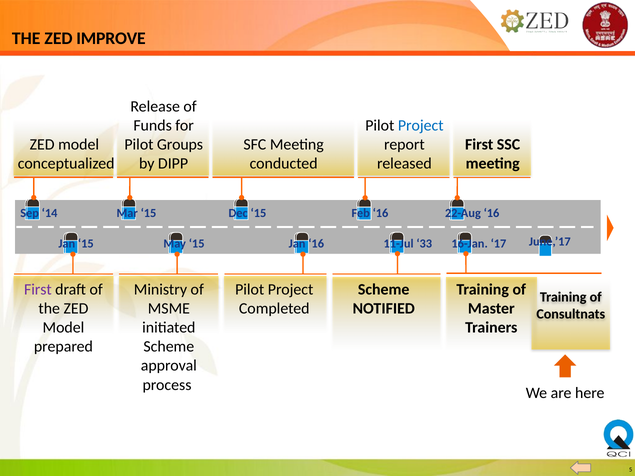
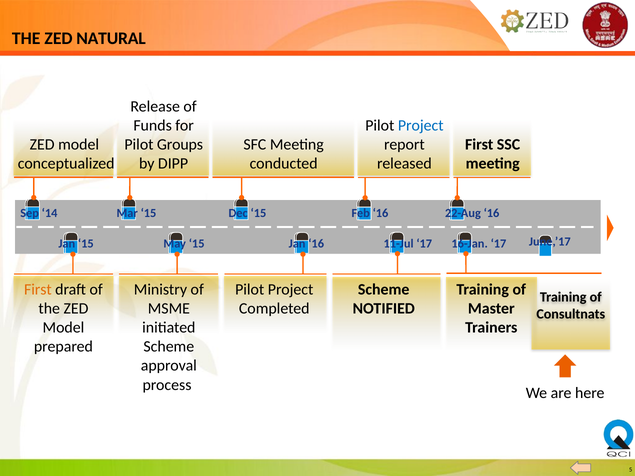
IMPROVE: IMPROVE -> NATURAL (111, 38)
11-Jul 33: 33 -> 17 (424, 244)
First colour: purple -> orange (38, 290)
